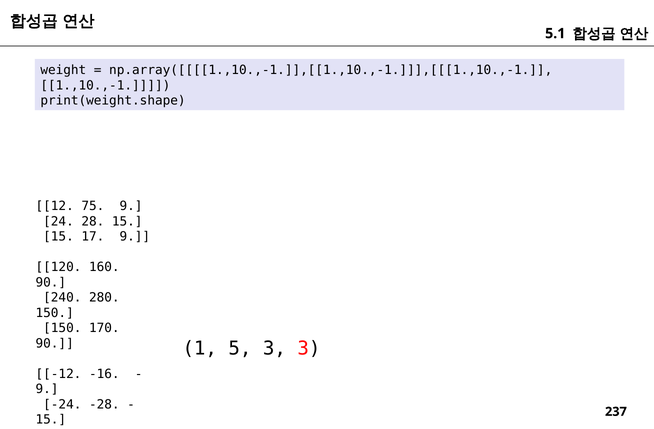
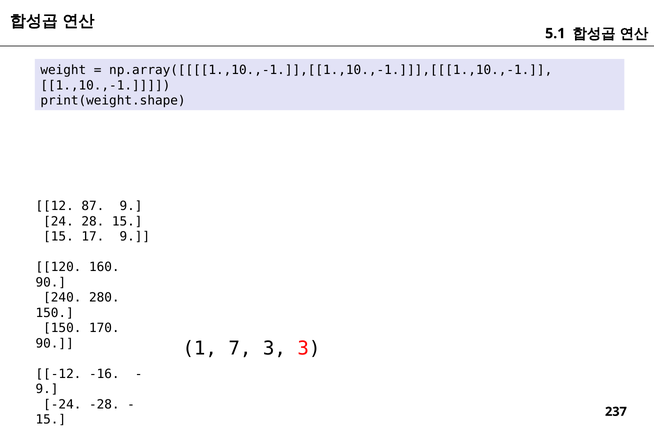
75: 75 -> 87 (93, 207)
5: 5 -> 7 (240, 349)
